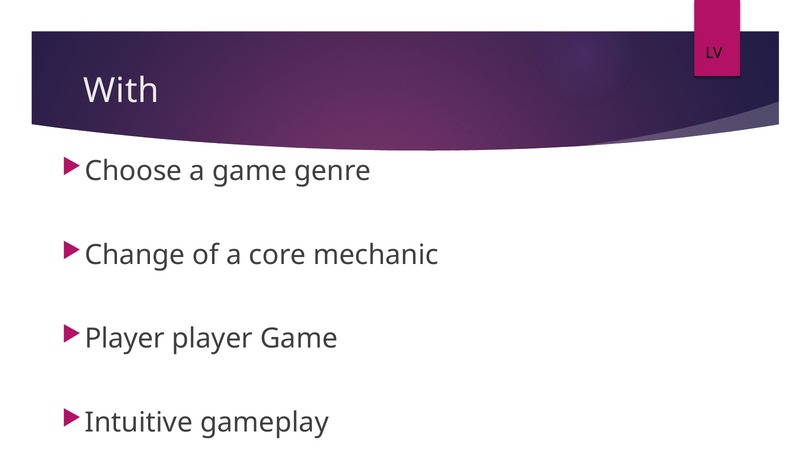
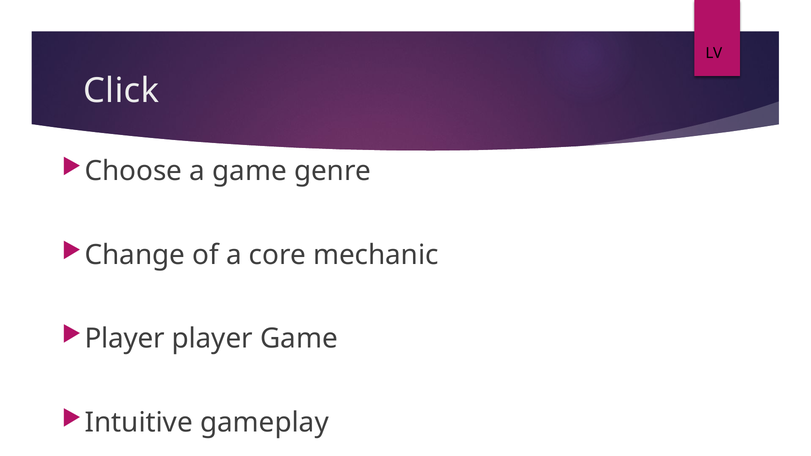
With: With -> Click (121, 91)
